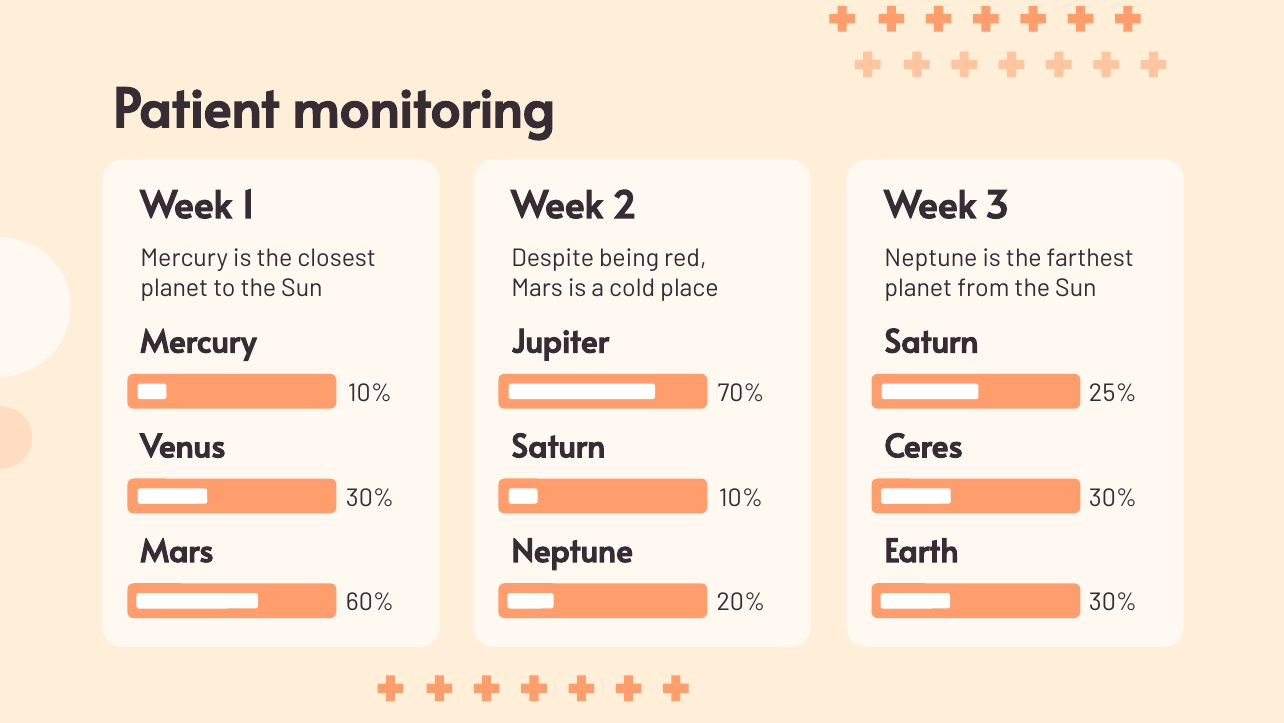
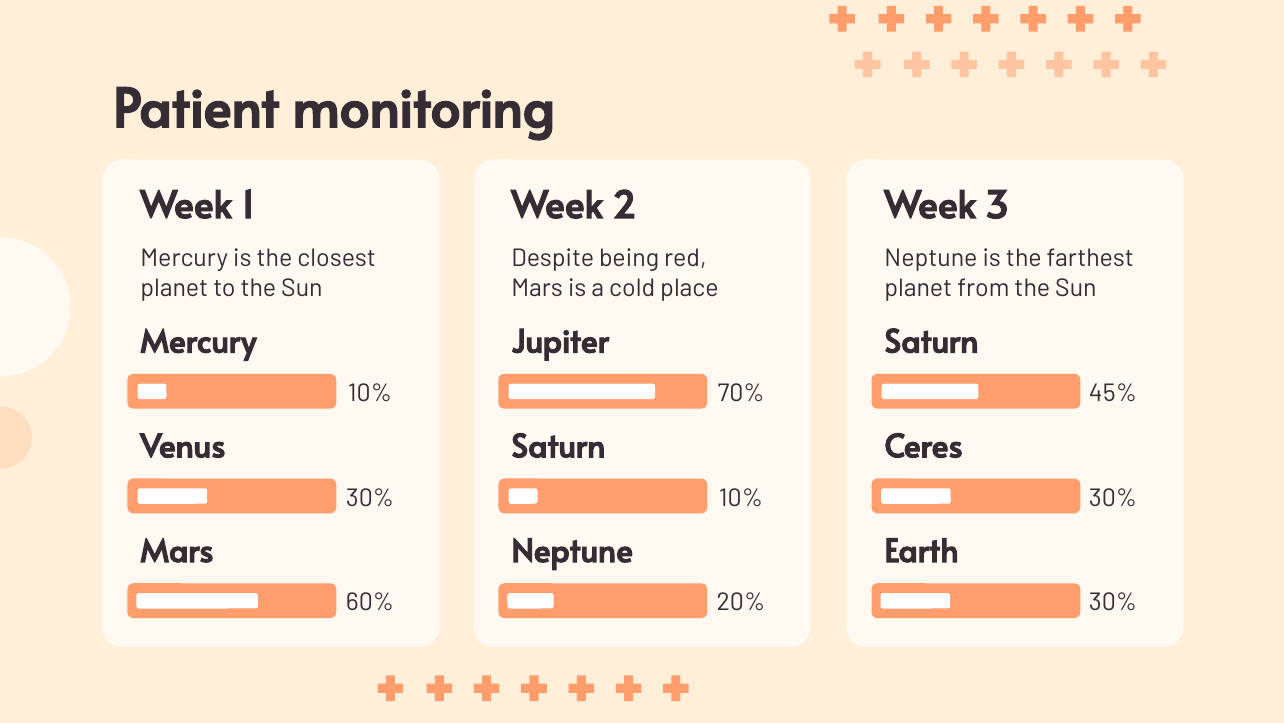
25%: 25% -> 45% (1113, 393)
